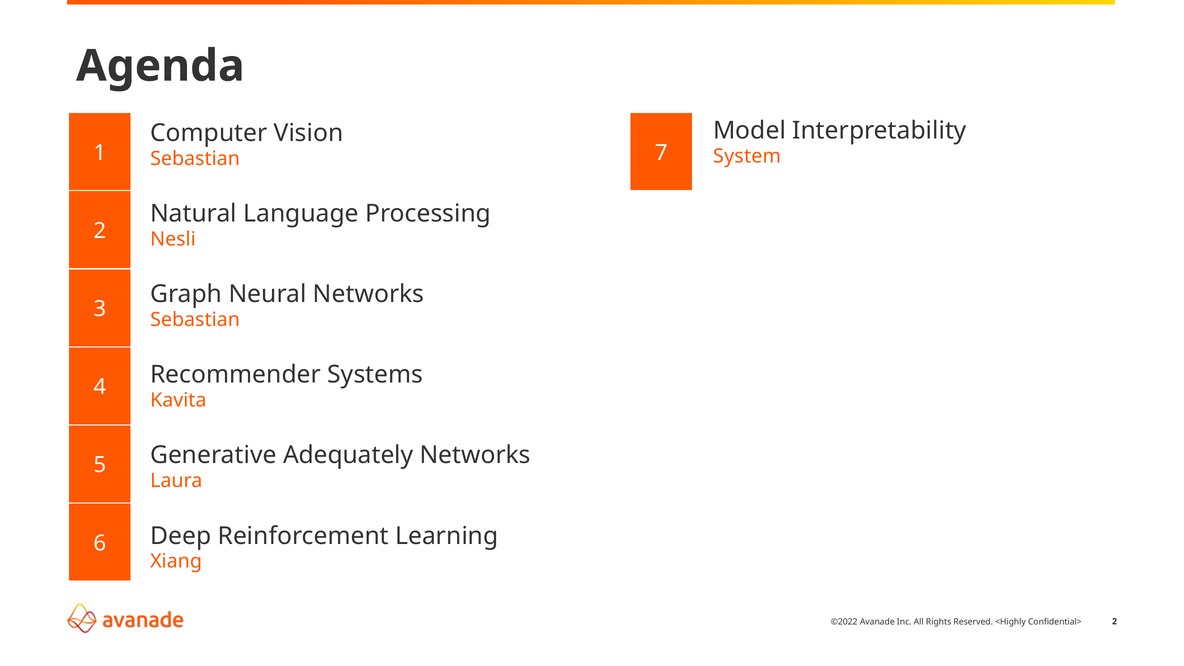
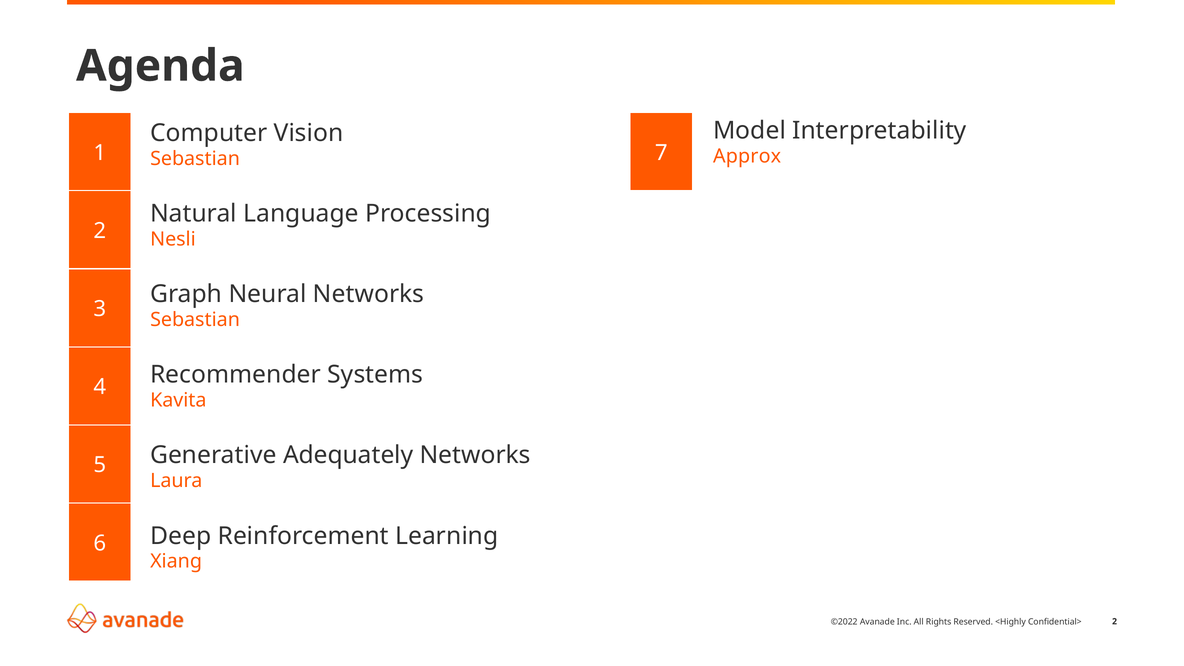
System: System -> Approx (747, 156)
